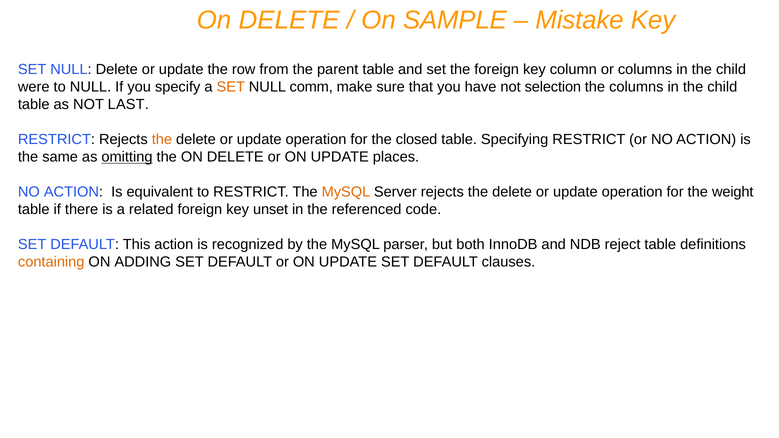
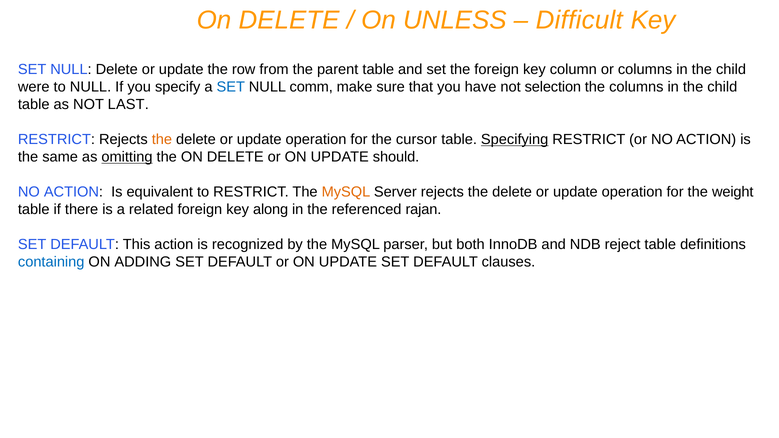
SAMPLE: SAMPLE -> UNLESS (455, 20)
Mistake: Mistake -> Difficult (579, 20)
SET colour: orange -> blue (231, 87)
closed: closed -> cursor (416, 139)
Specifying underline: none -> present (515, 139)
places: places -> should (396, 157)
unset: unset -> along (271, 210)
code: code -> rajan (423, 210)
containing colour: orange -> blue (51, 262)
